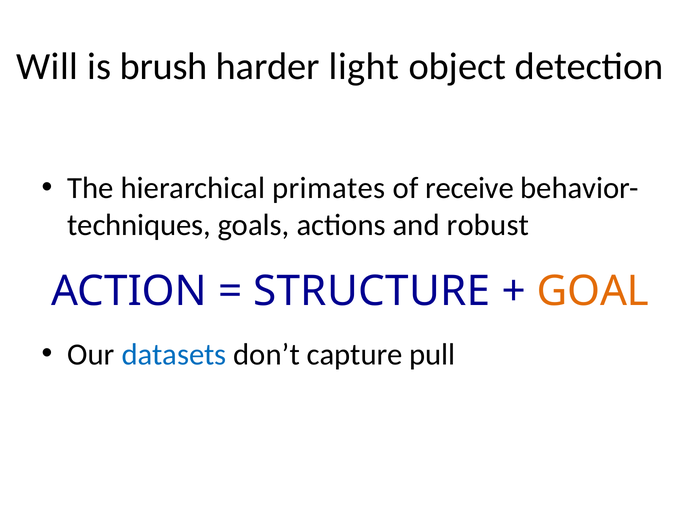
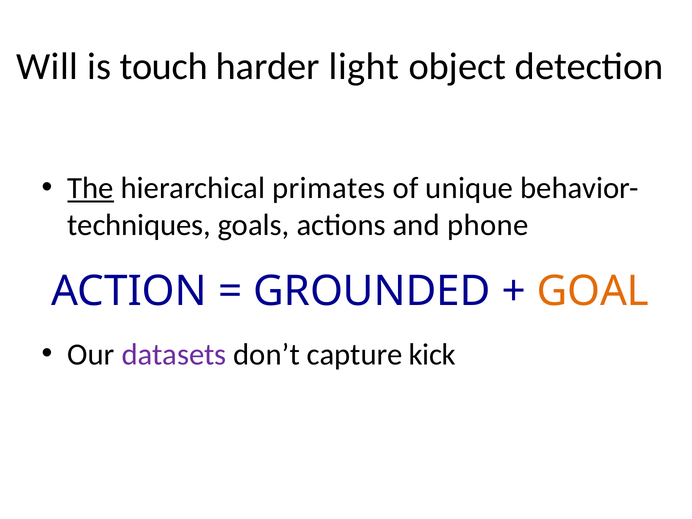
brush: brush -> touch (164, 67)
The underline: none -> present (91, 188)
receive: receive -> unique (469, 188)
robust: robust -> phone (488, 225)
STRUCTURE: STRUCTURE -> GROUNDED (372, 291)
datasets colour: blue -> purple (174, 354)
pull: pull -> kick (432, 354)
